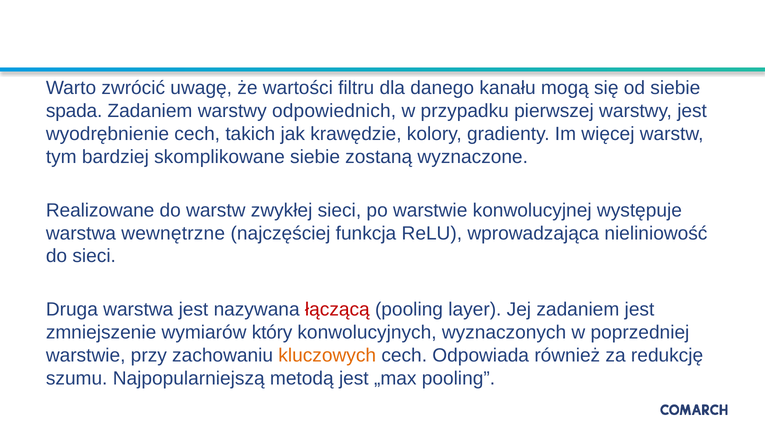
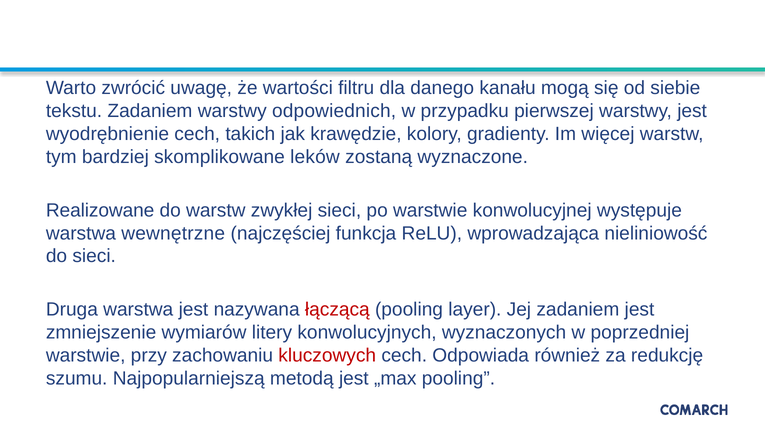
spada: spada -> tekstu (74, 111)
skomplikowane siebie: siebie -> leków (315, 157)
który: który -> litery (272, 333)
kluczowych colour: orange -> red (327, 356)
